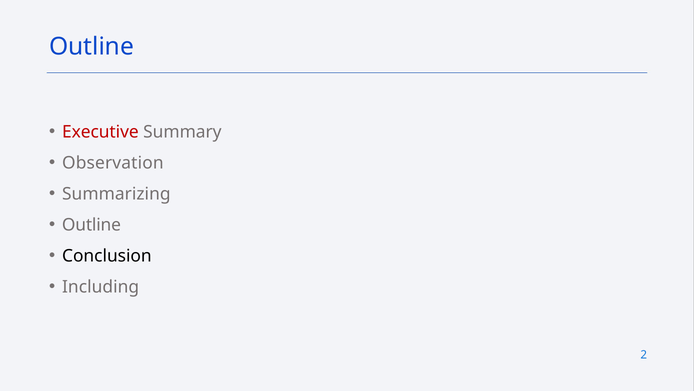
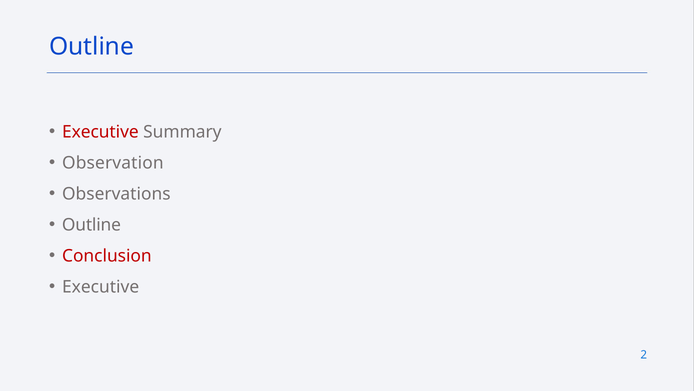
Summarizing: Summarizing -> Observations (116, 194)
Conclusion colour: black -> red (107, 256)
Including: Including -> Executive (101, 287)
